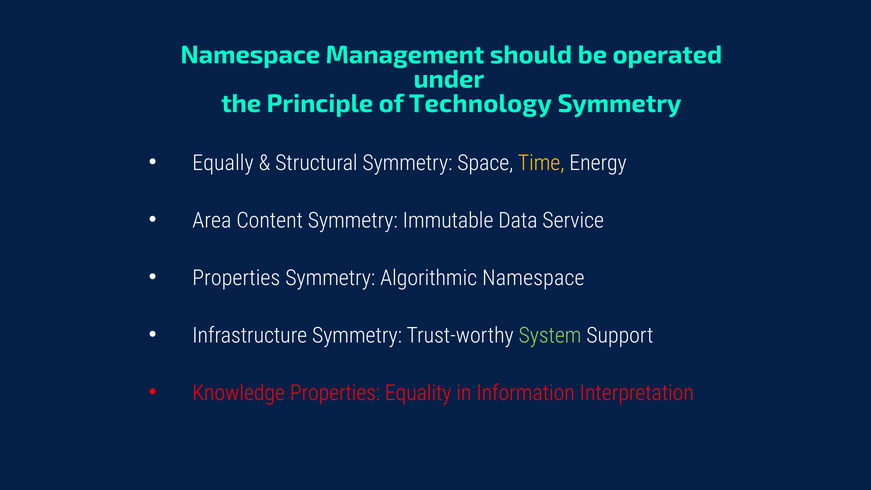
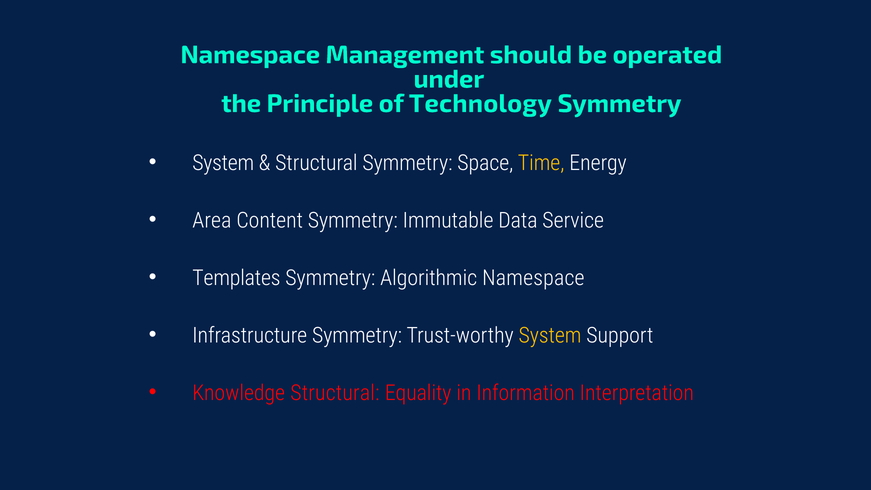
Equally: Equally -> System (223, 163)
Properties: Properties -> Templates (236, 278)
System colour: light green -> yellow (550, 335)
Knowledge Properties: Properties -> Structural (335, 393)
